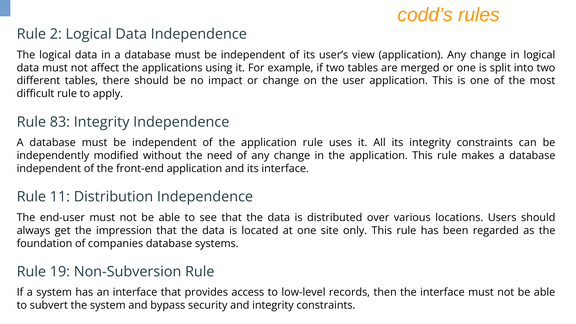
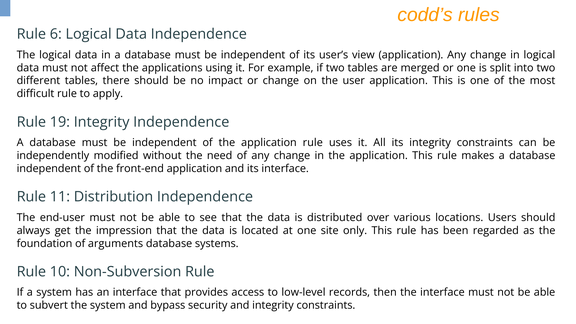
2: 2 -> 6 (56, 34)
83: 83 -> 19 (60, 122)
companies: companies -> arguments (116, 243)
19: 19 -> 10 (60, 272)
